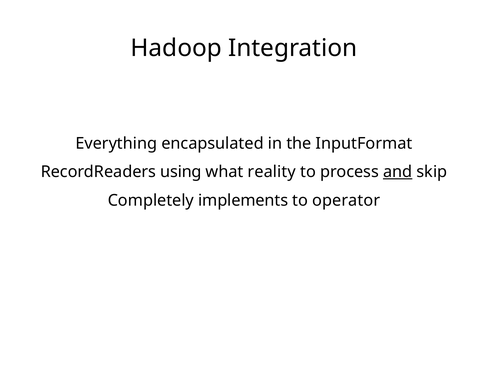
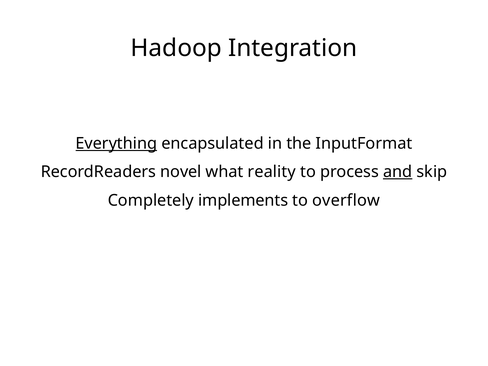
Everything underline: none -> present (116, 143)
using: using -> novel (181, 172)
operator: operator -> overflow (346, 201)
